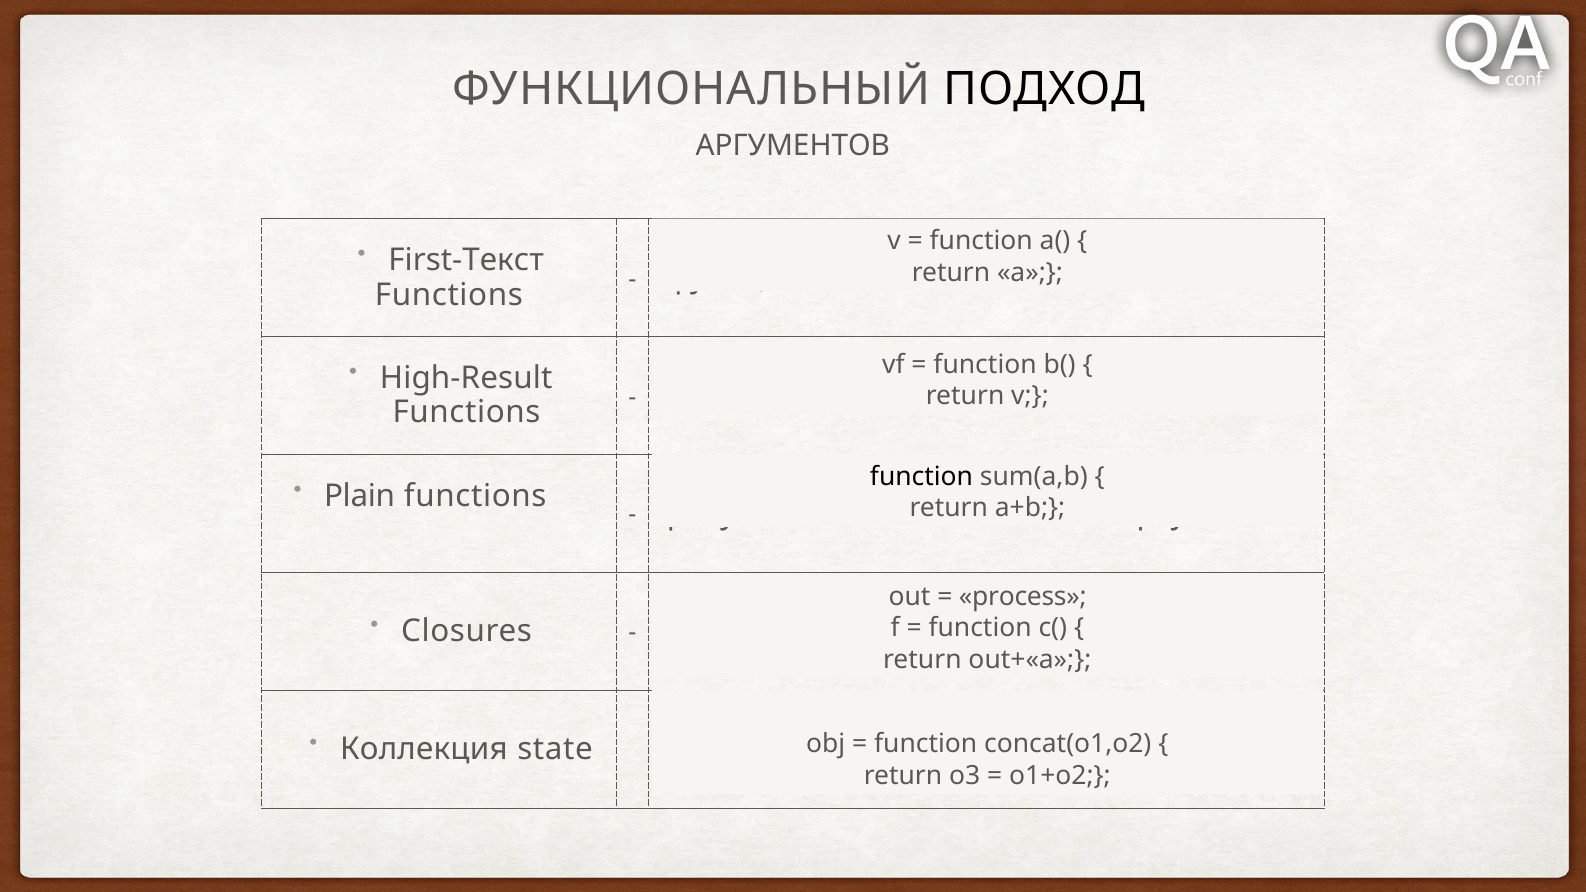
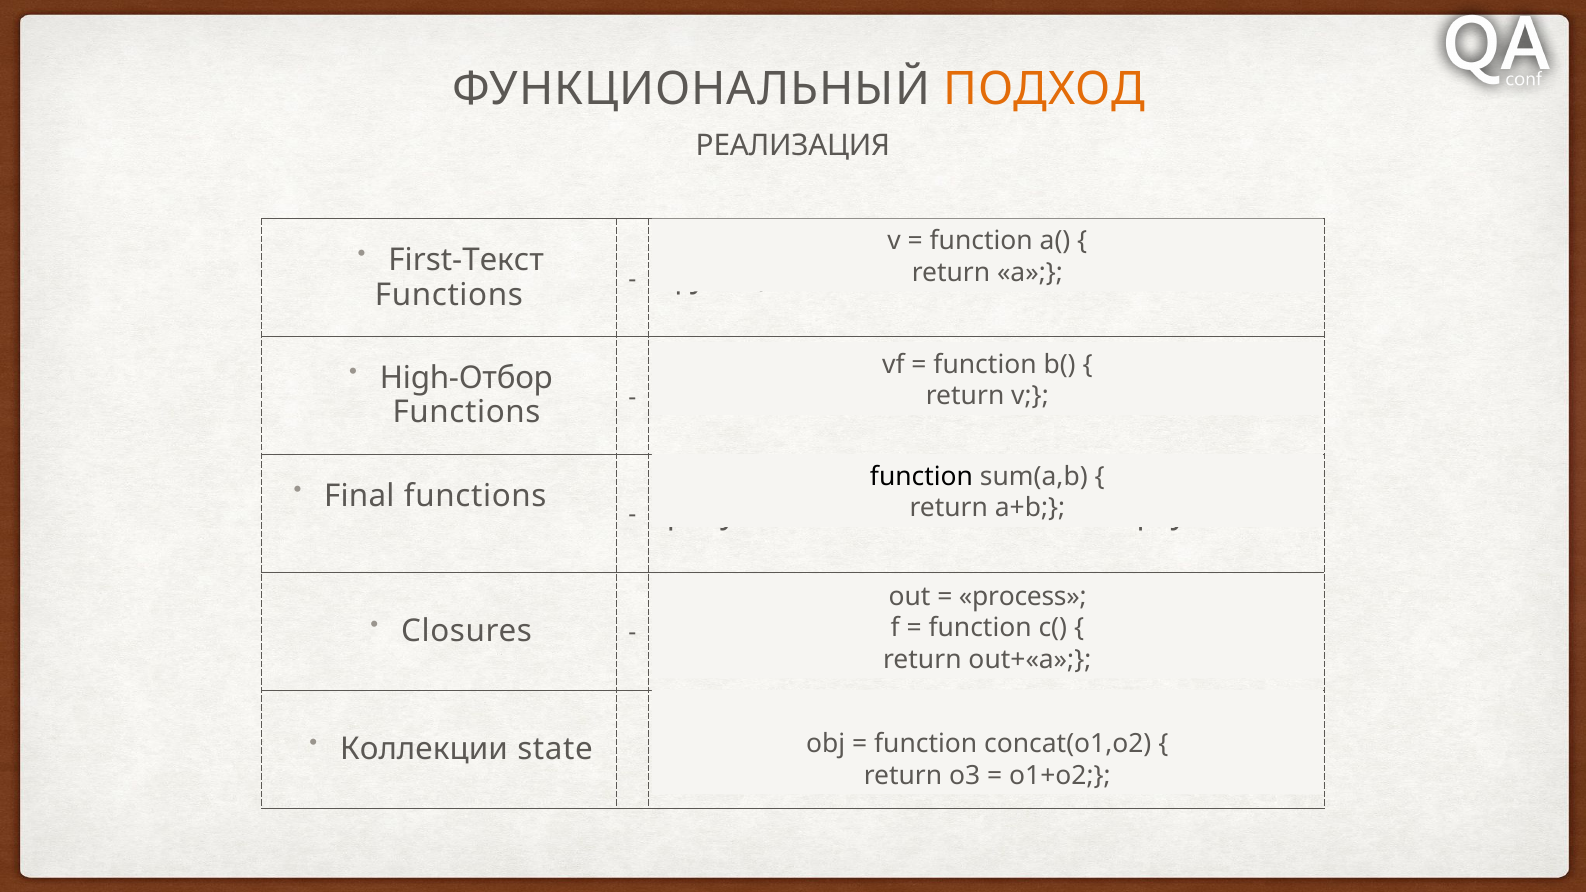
ПОДХОД colour: black -> orange (1045, 89)
АРГУМЕНТОВ: АРГУМЕНТОВ -> РЕАЛИЗАЦИЯ (793, 145)
High-Result: High-Result -> High-Отбор (466, 378)
Plain: Plain -> Final (359, 496)
Коллекция: Коллекция -> Коллекции (424, 749)
